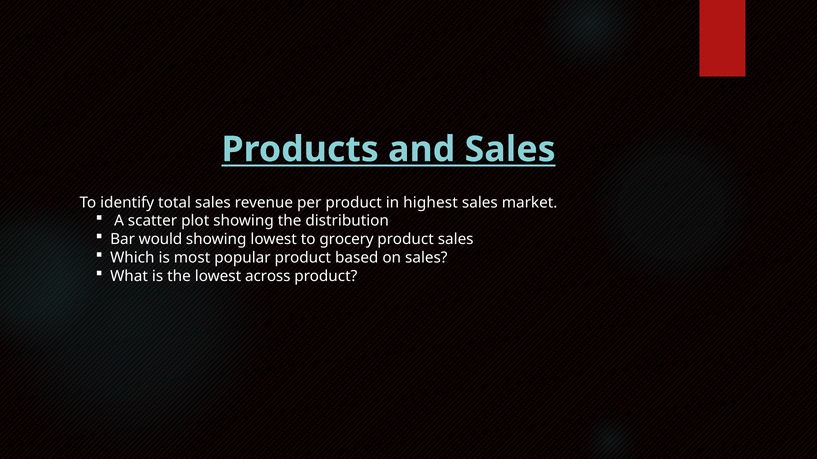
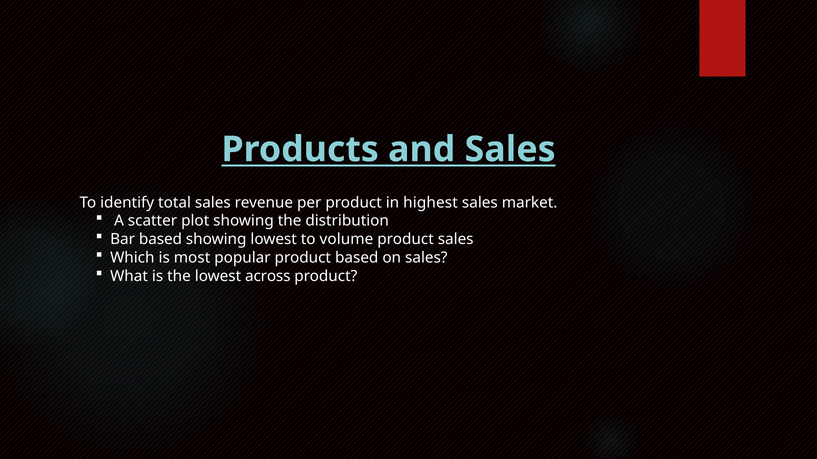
Bar would: would -> based (160, 240)
grocery: grocery -> volume (346, 240)
